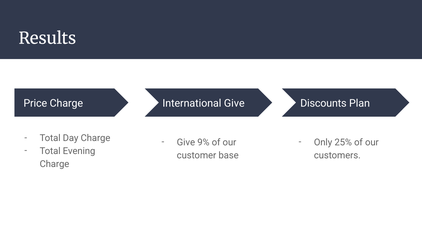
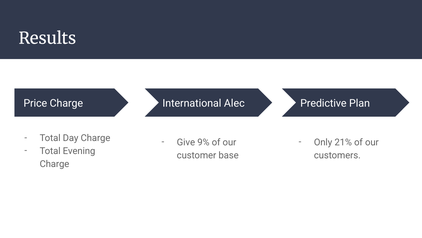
International Give: Give -> Alec (234, 103)
Discounts: Discounts -> Predictive (323, 103)
25%: 25% -> 21% (343, 142)
